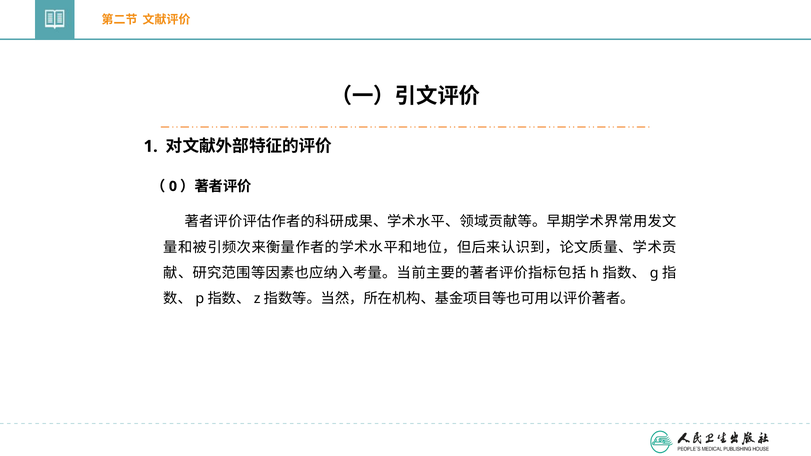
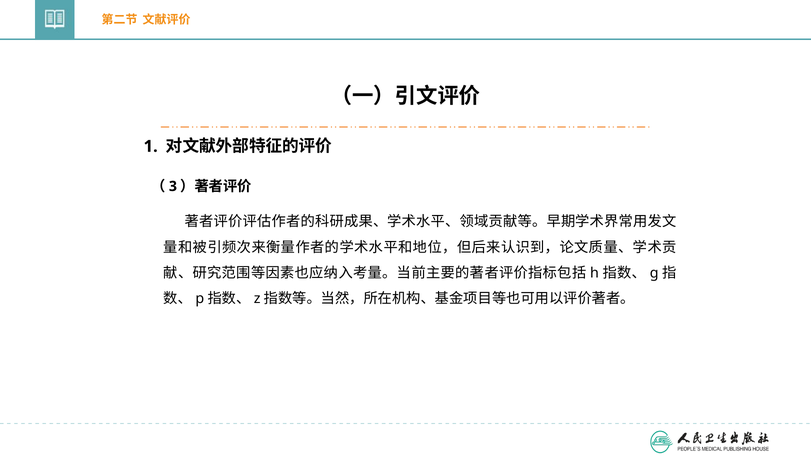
0: 0 -> 3 (173, 186)
